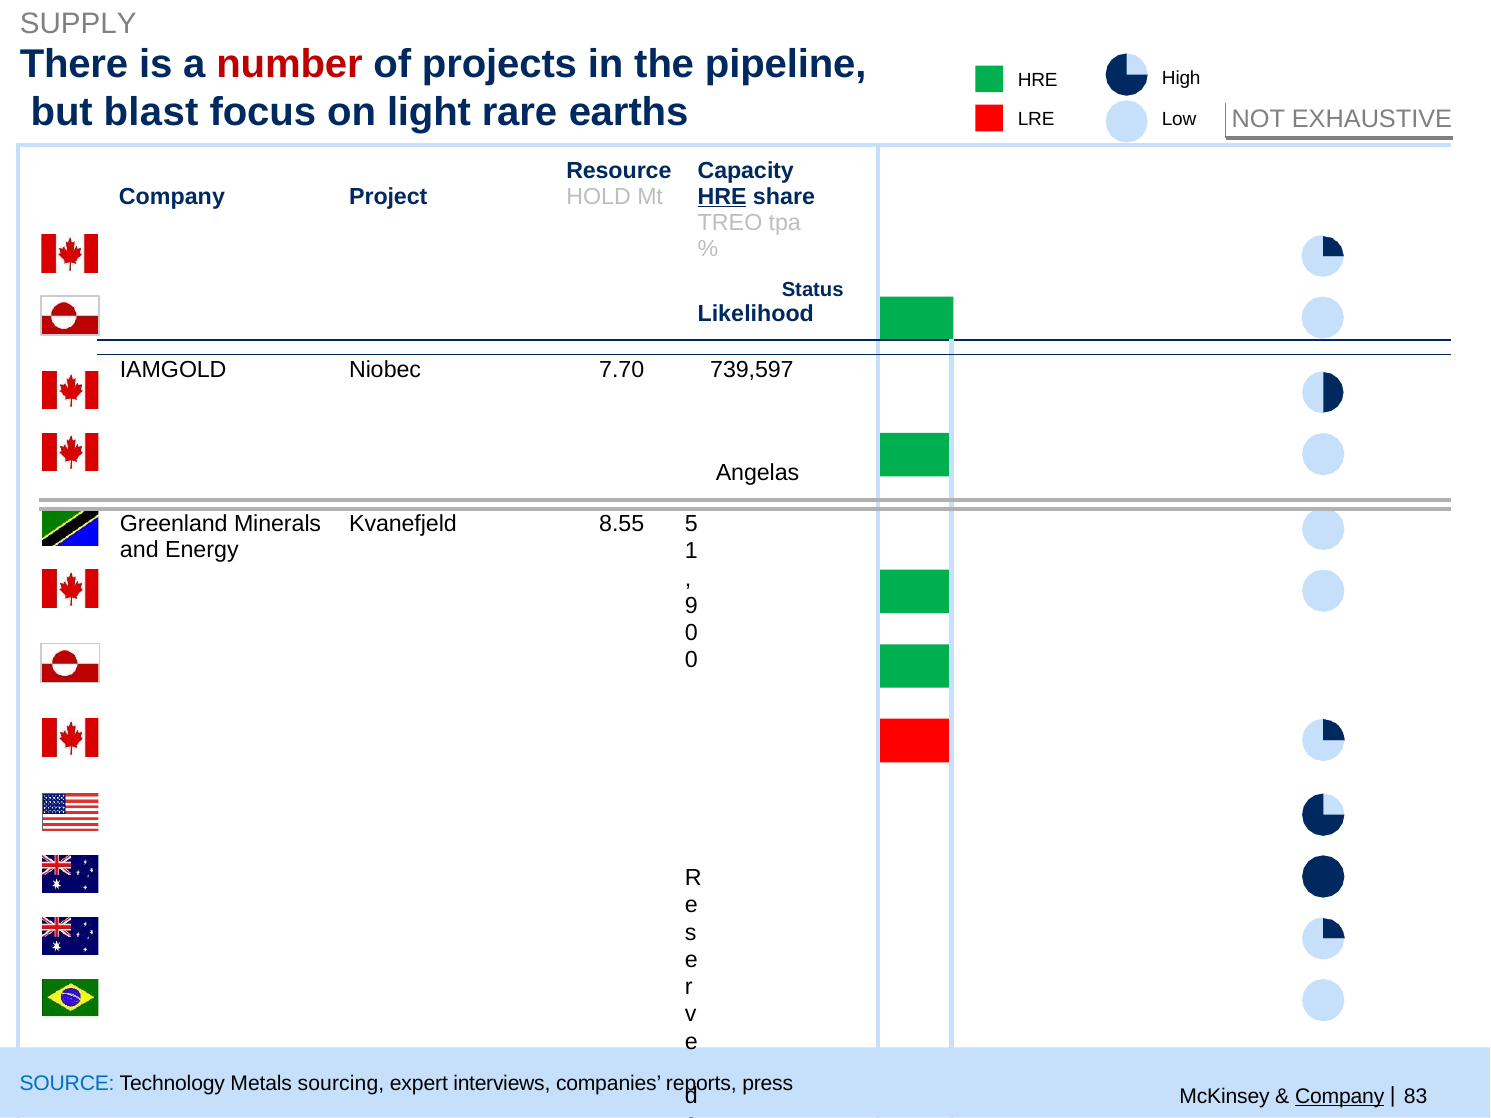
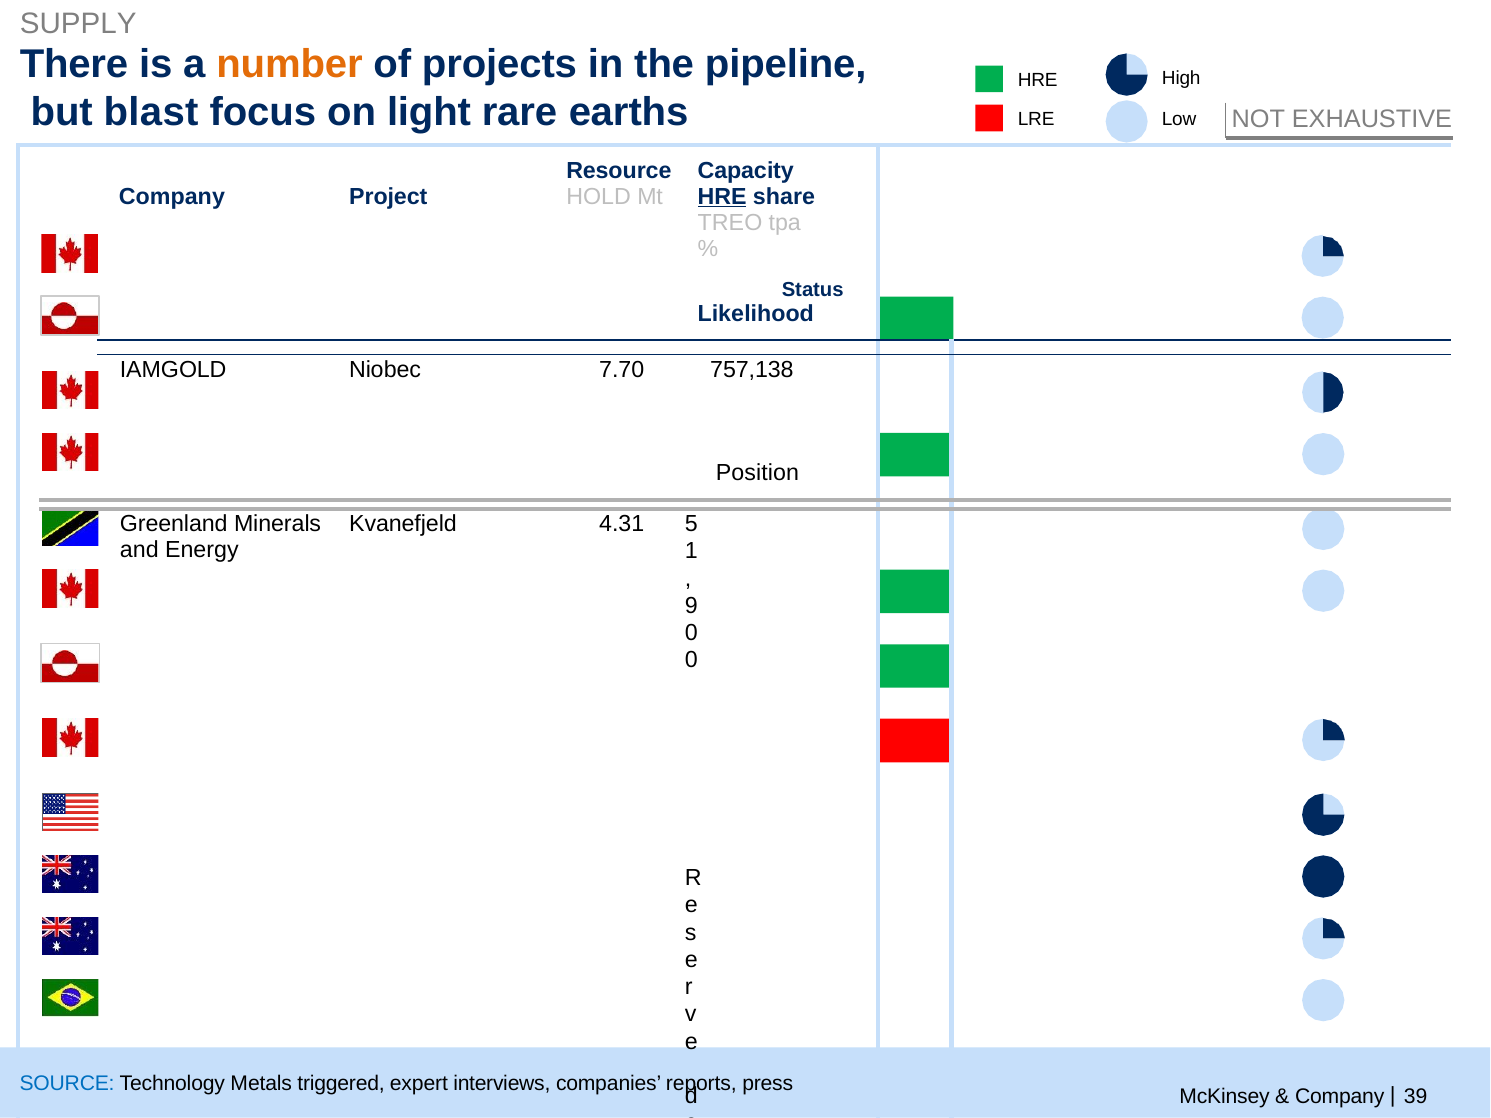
number colour: red -> orange (290, 64)
739,597: 739,597 -> 757,138 (752, 369)
Angelas: Angelas -> Position (757, 473)
8.55: 8.55 -> 4.31 (622, 524)
sourcing: sourcing -> triggered (341, 1084)
Company underline: present -> none (1340, 1097)
83: 83 -> 39 (1416, 1097)
